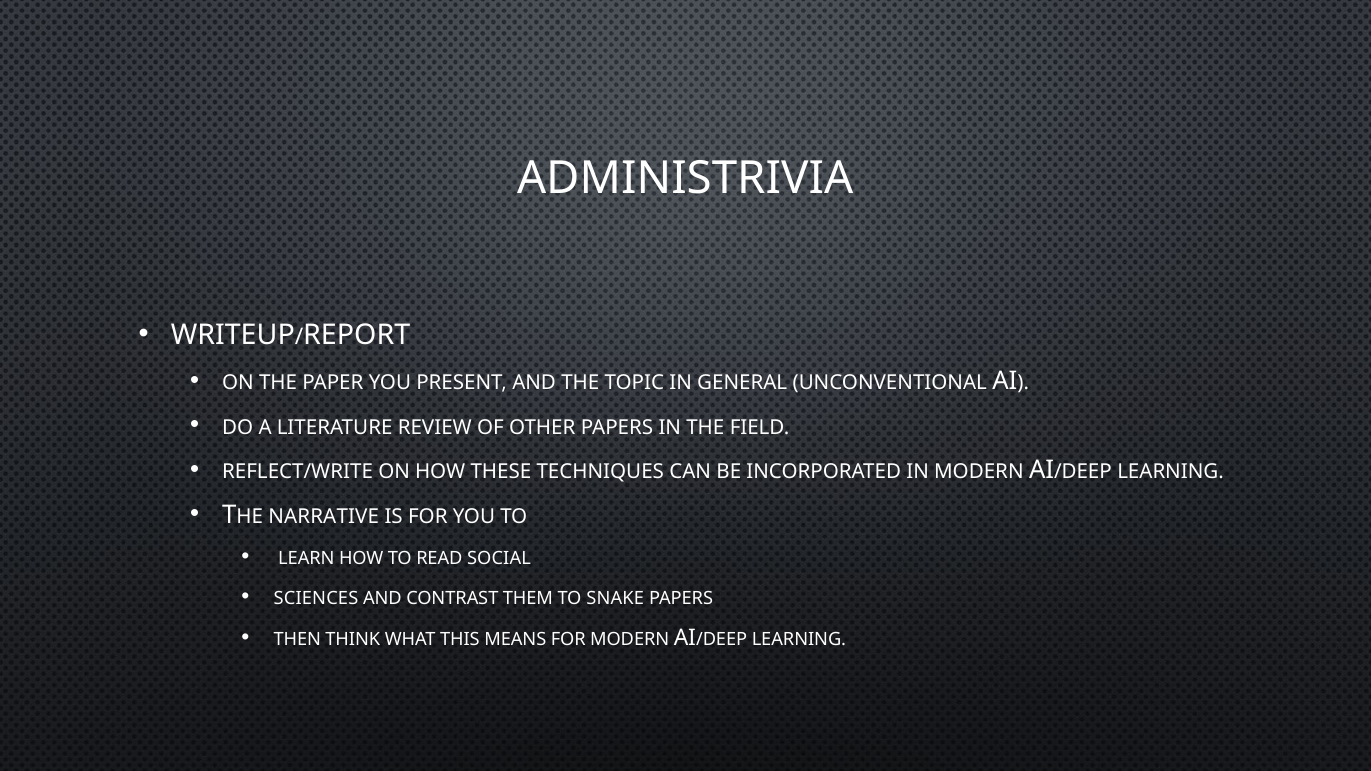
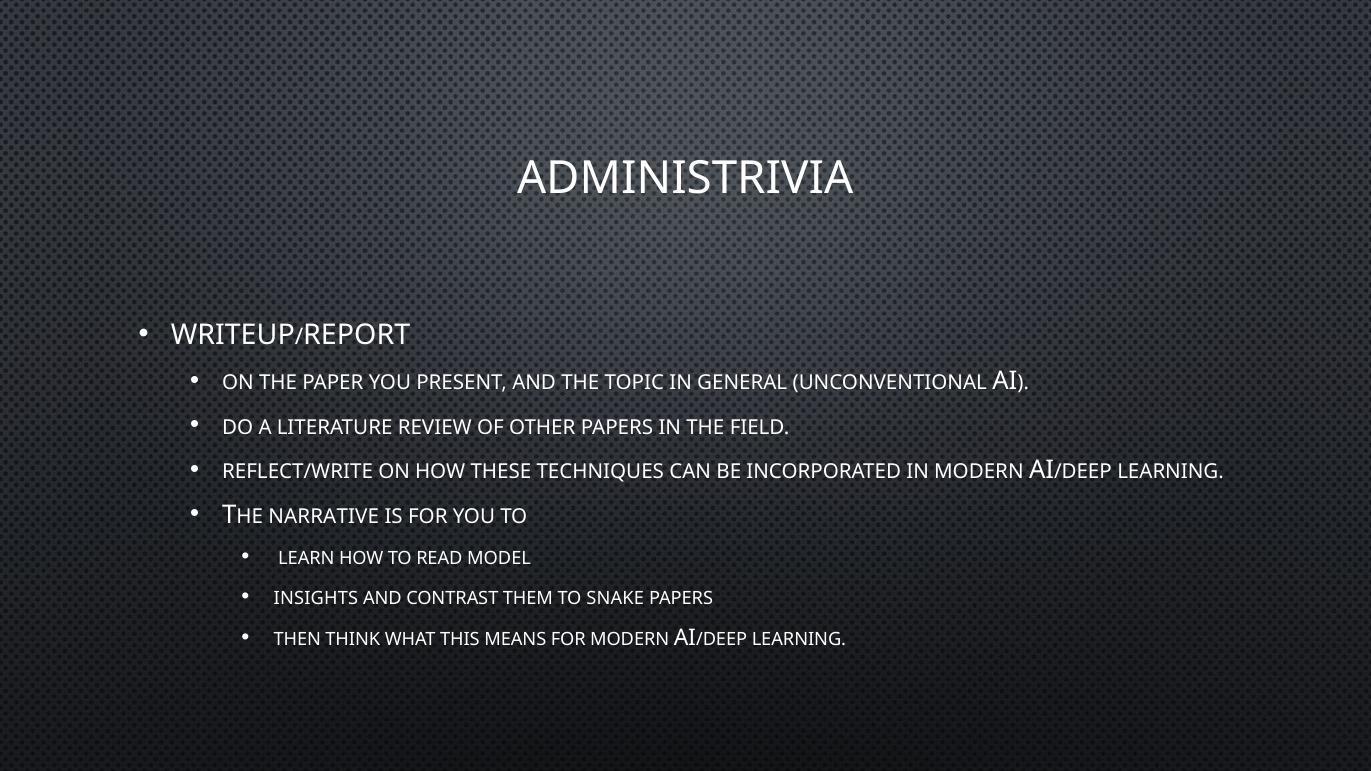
SOCIAL: SOCIAL -> MODEL (499, 559)
SCIENCES: SCIENCES -> INSIGHTS (316, 599)
